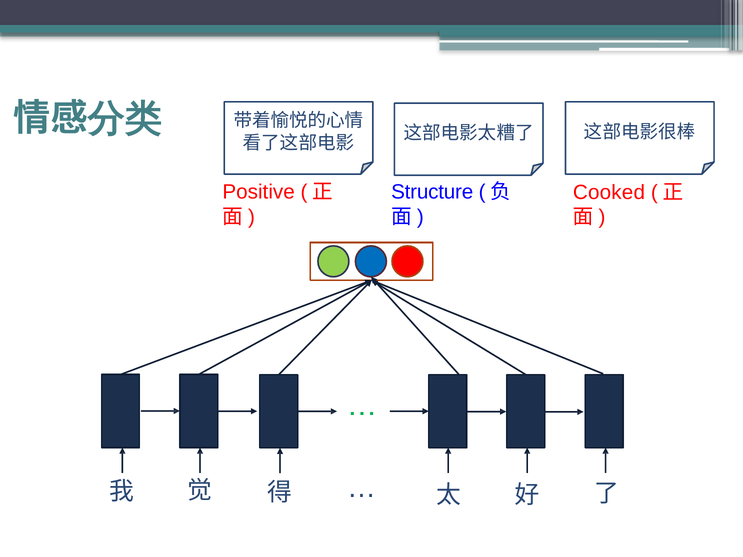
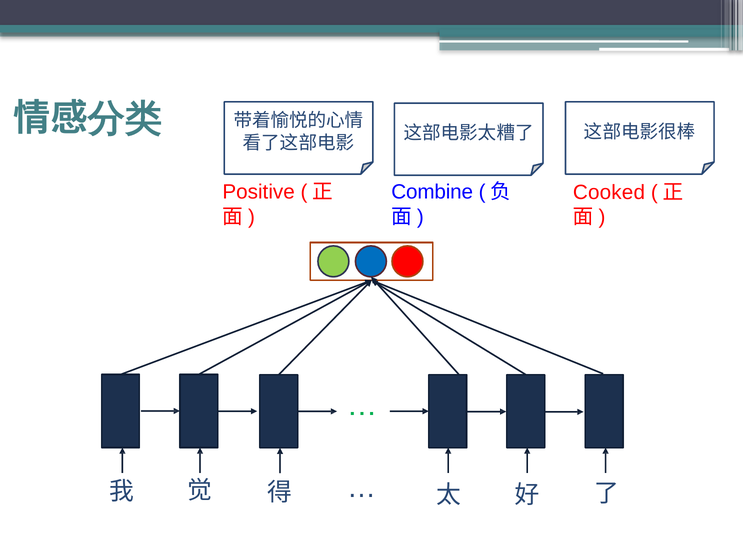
Structure: Structure -> Combine (432, 192)
